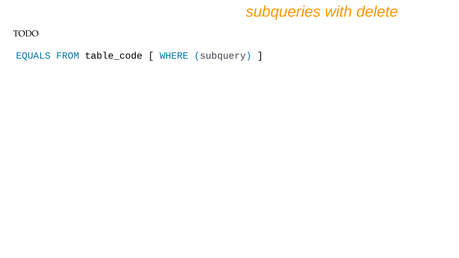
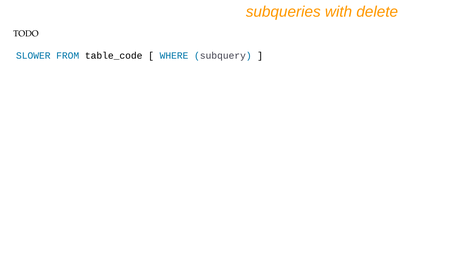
EQUALS: EQUALS -> SLOWER (33, 56)
